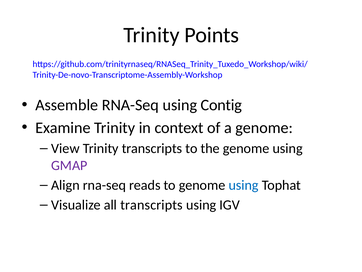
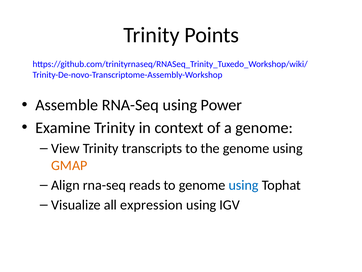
Contig: Contig -> Power (221, 105)
GMAP colour: purple -> orange (69, 165)
all transcripts: transcripts -> expression (151, 205)
